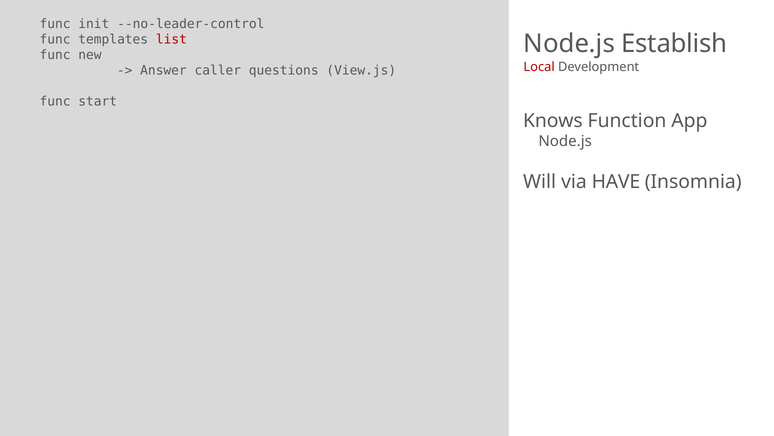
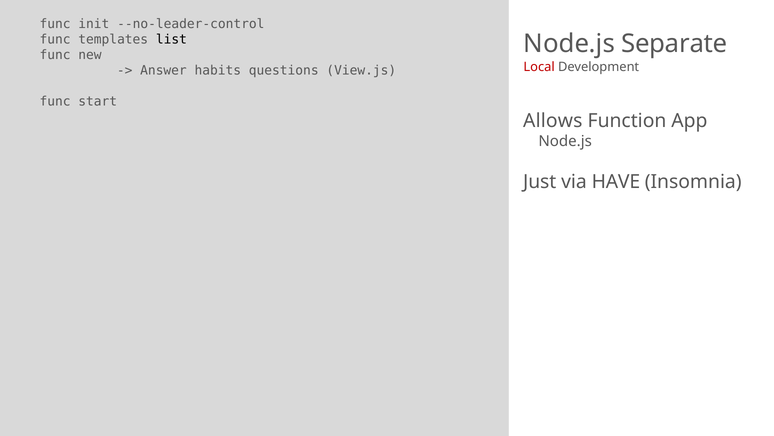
list colour: red -> black (171, 39)
Establish: Establish -> Separate (674, 44)
caller: caller -> habits (218, 70)
Knows: Knows -> Allows (553, 121)
Will: Will -> Just (540, 182)
